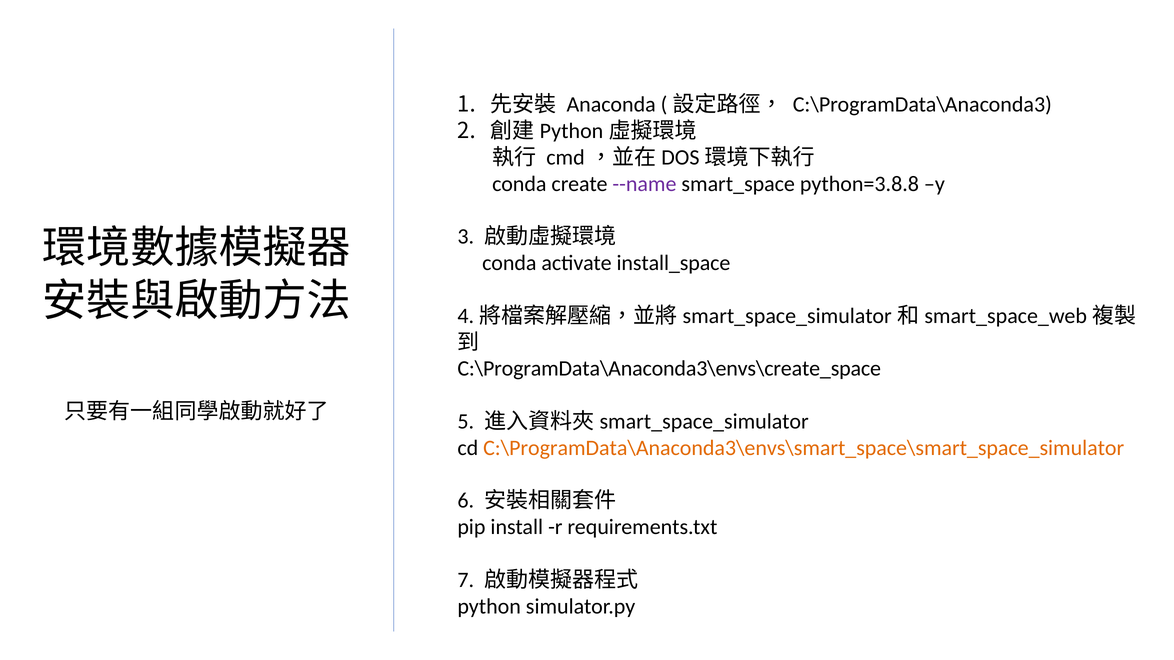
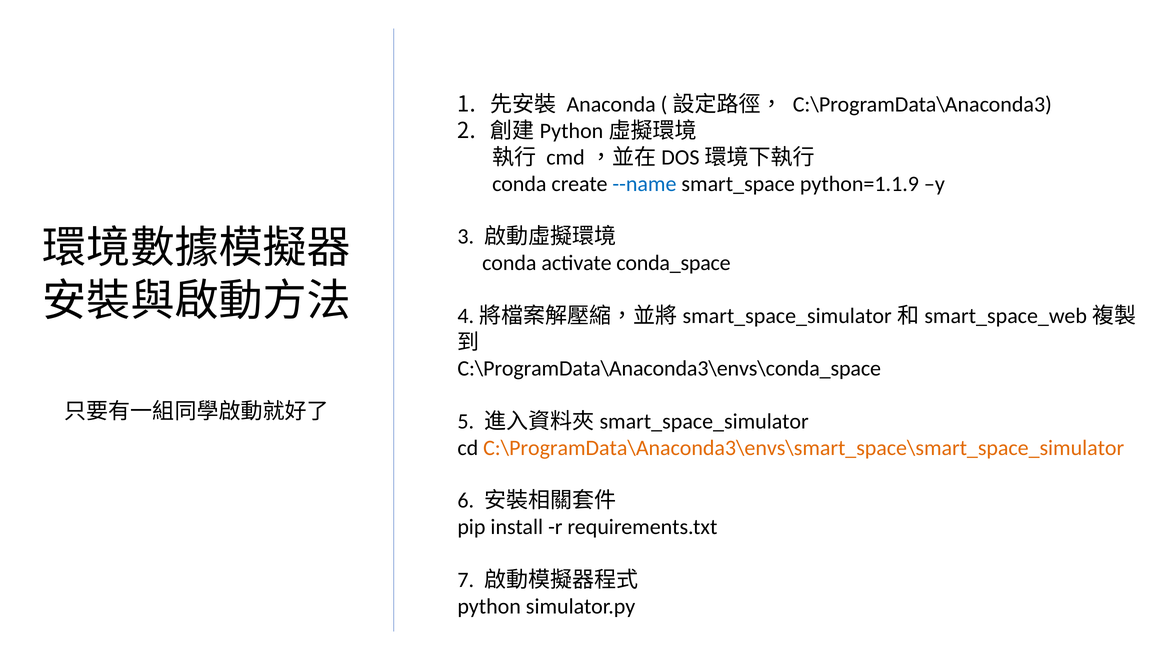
--name colour: purple -> blue (644, 184)
python=3.8.8: python=3.8.8 -> python=1.1.9 (859, 184)
install_space: install_space -> conda_space (673, 263)
C:\ProgramData\Anaconda3\envs\create_space: C:\ProgramData\Anaconda3\envs\create_space -> C:\ProgramData\Anaconda3\envs\conda_space (669, 369)
